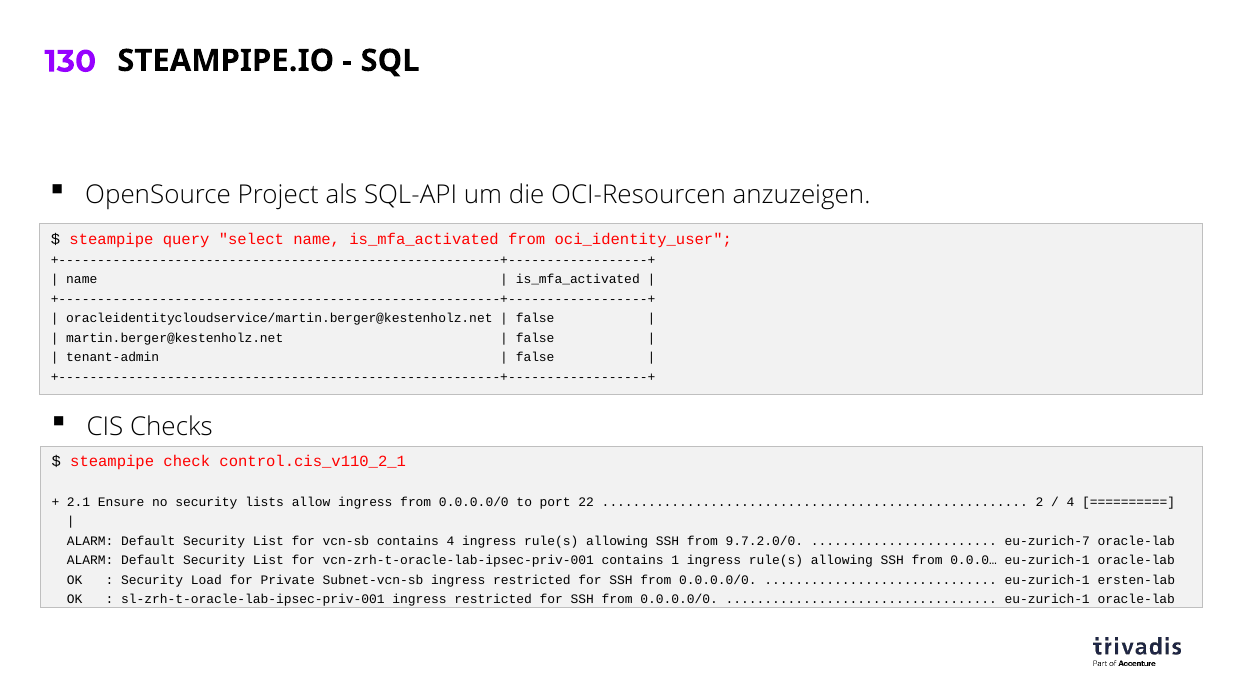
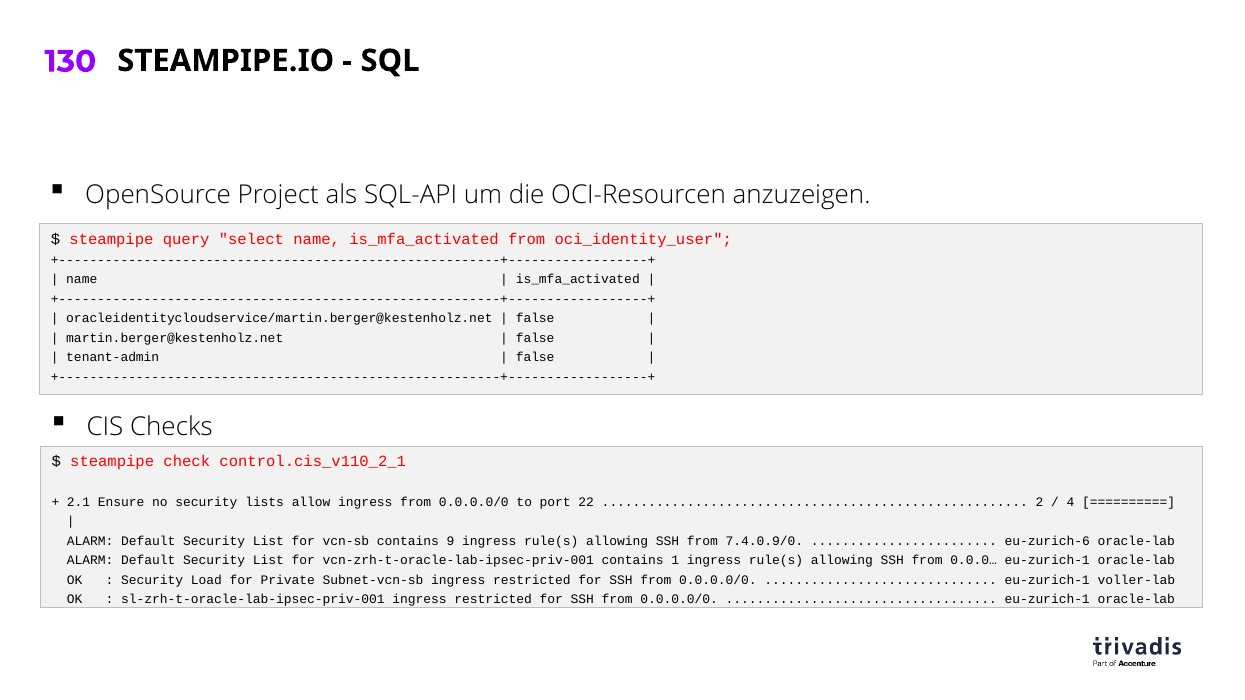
contains 4: 4 -> 9 (450, 541)
9.7.2.0/0: 9.7.2.0/0 -> 7.4.0.9/0 (764, 541)
eu-zurich-7: eu-zurich-7 -> eu-zurich-6 (1047, 541)
ersten-lab: ersten-lab -> voller-lab (1136, 580)
